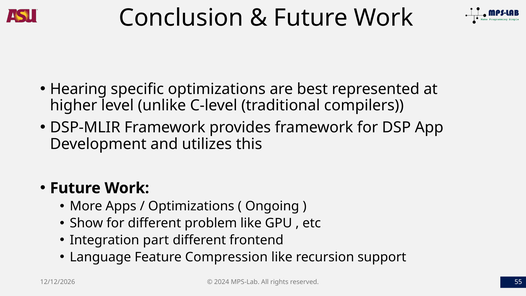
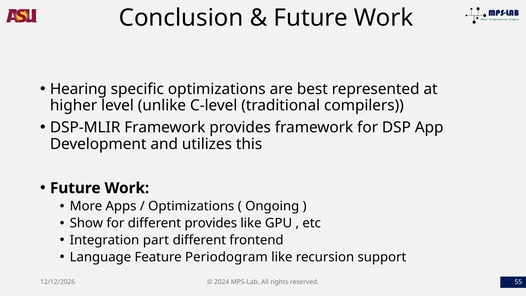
different problem: problem -> provides (211, 223)
Compression: Compression -> Periodogram (226, 257)
